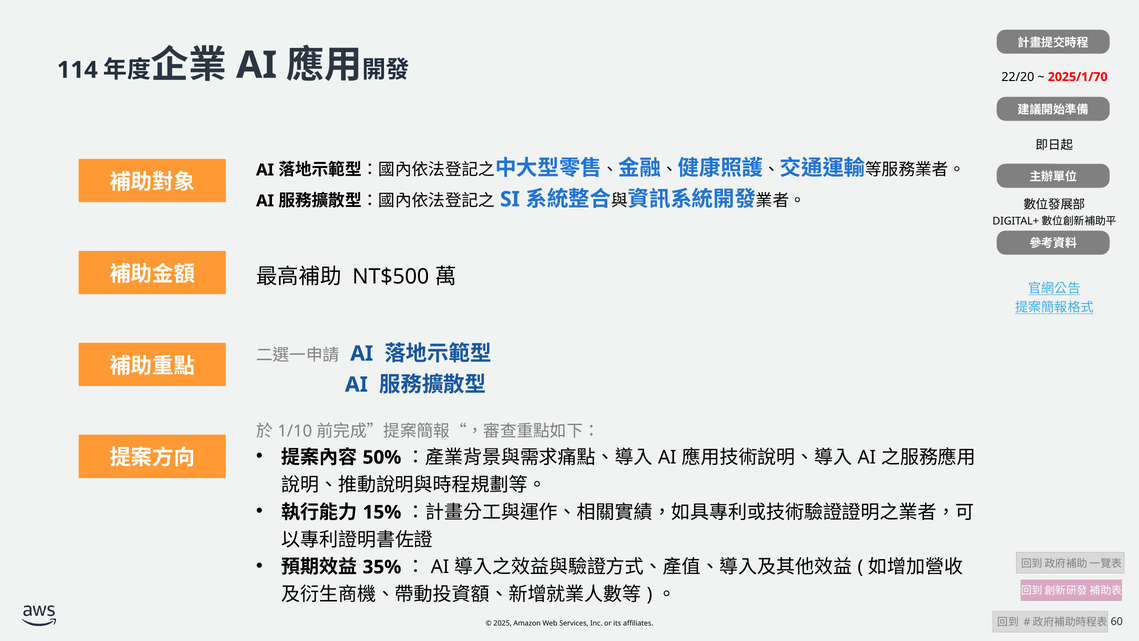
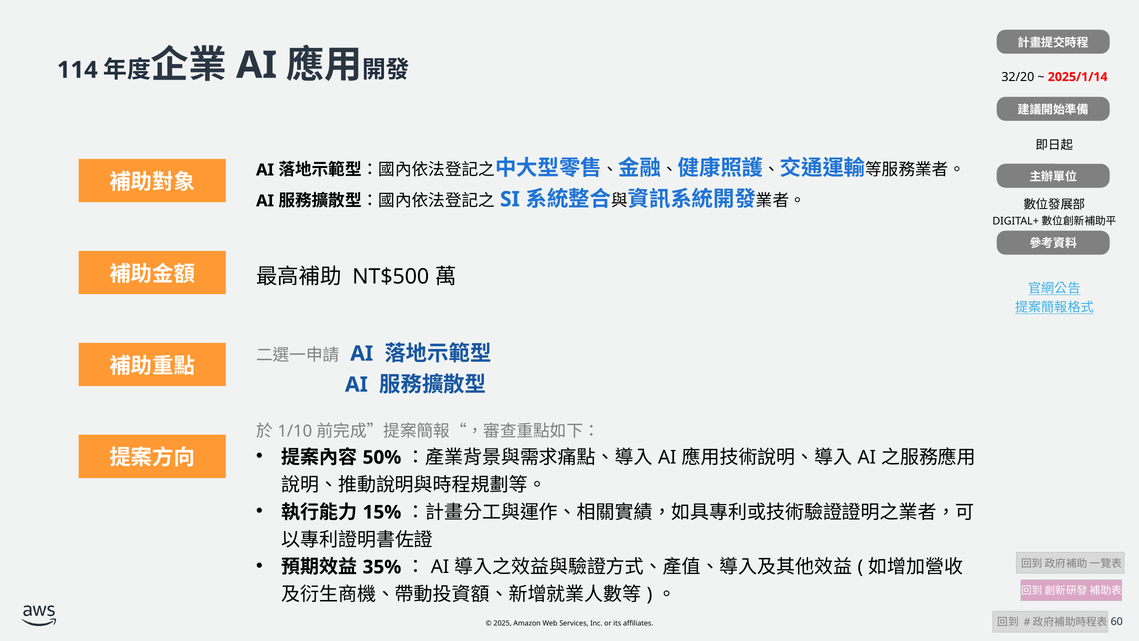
22/20: 22/20 -> 32/20 (1018, 77)
2025/1/70: 2025/1/70 -> 2025/1/14 (1078, 77)
